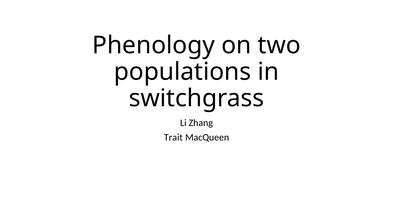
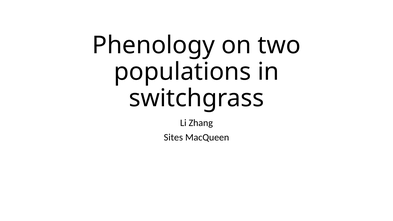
Trait: Trait -> Sites (173, 138)
